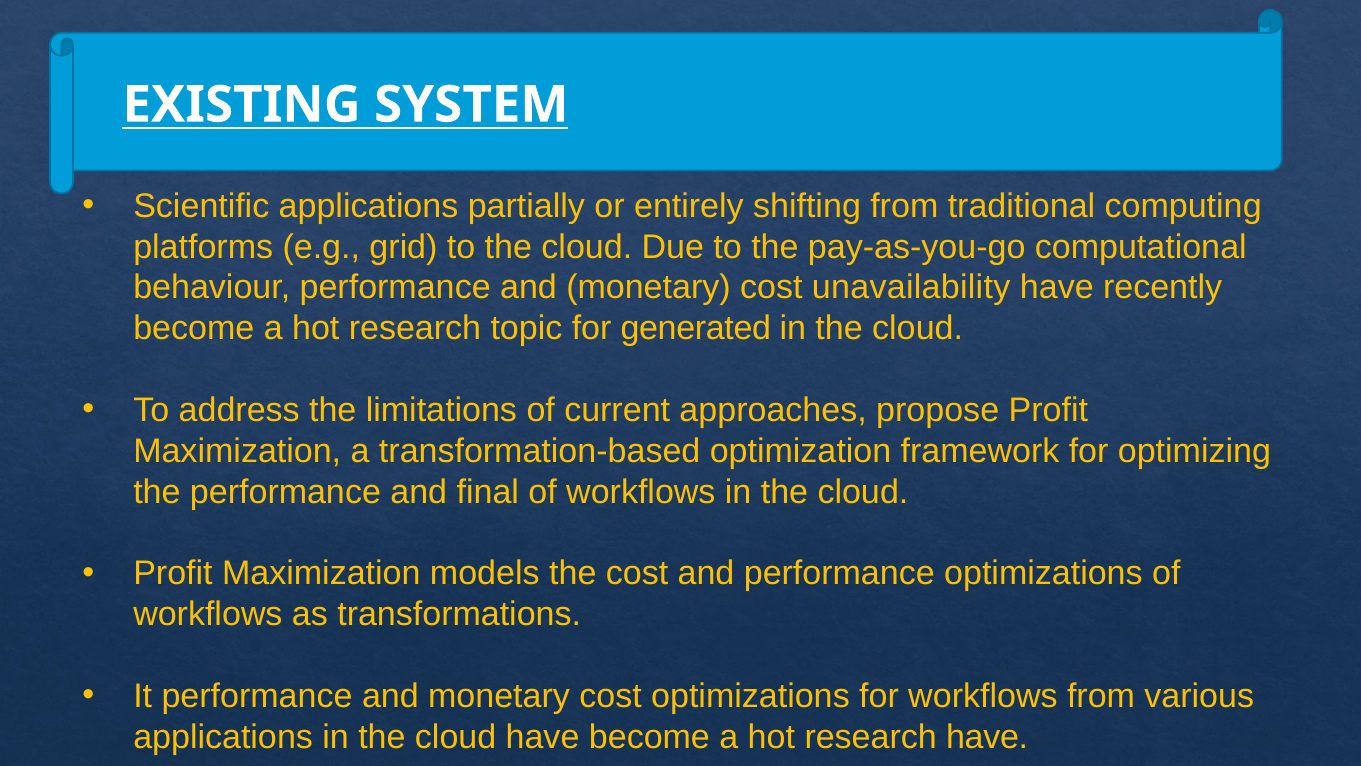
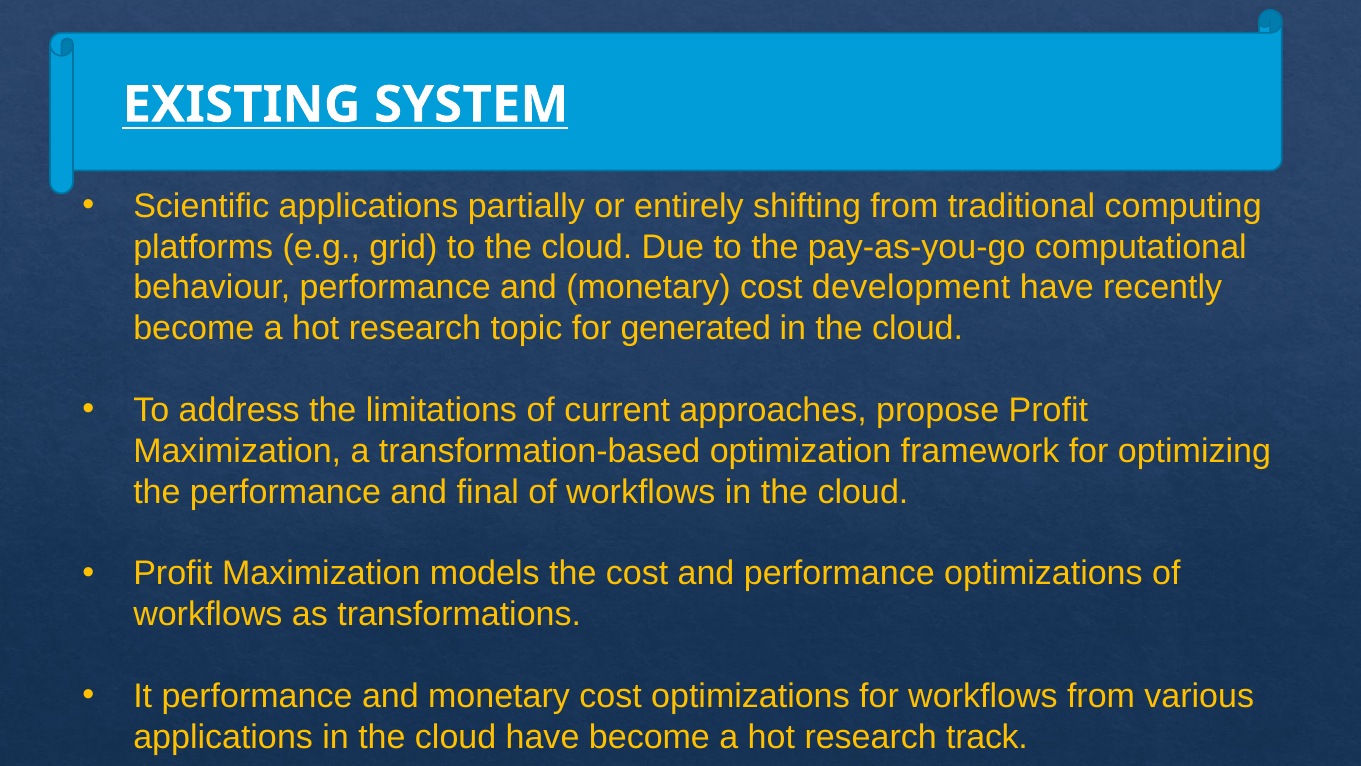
unavailability: unavailability -> development (911, 288)
research have: have -> track (987, 737)
